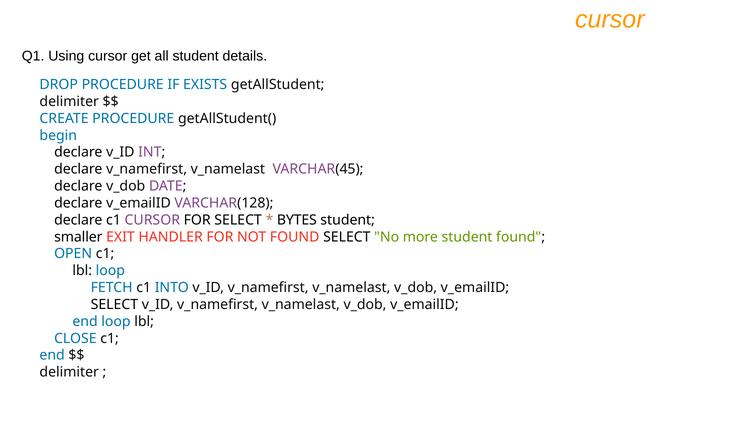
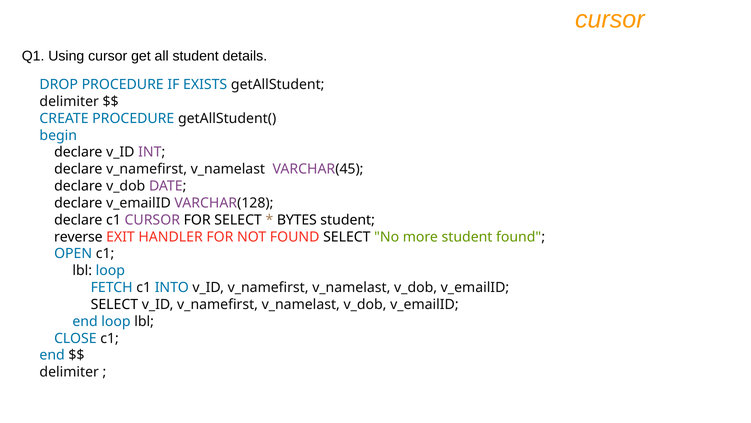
smaller: smaller -> reverse (78, 237)
